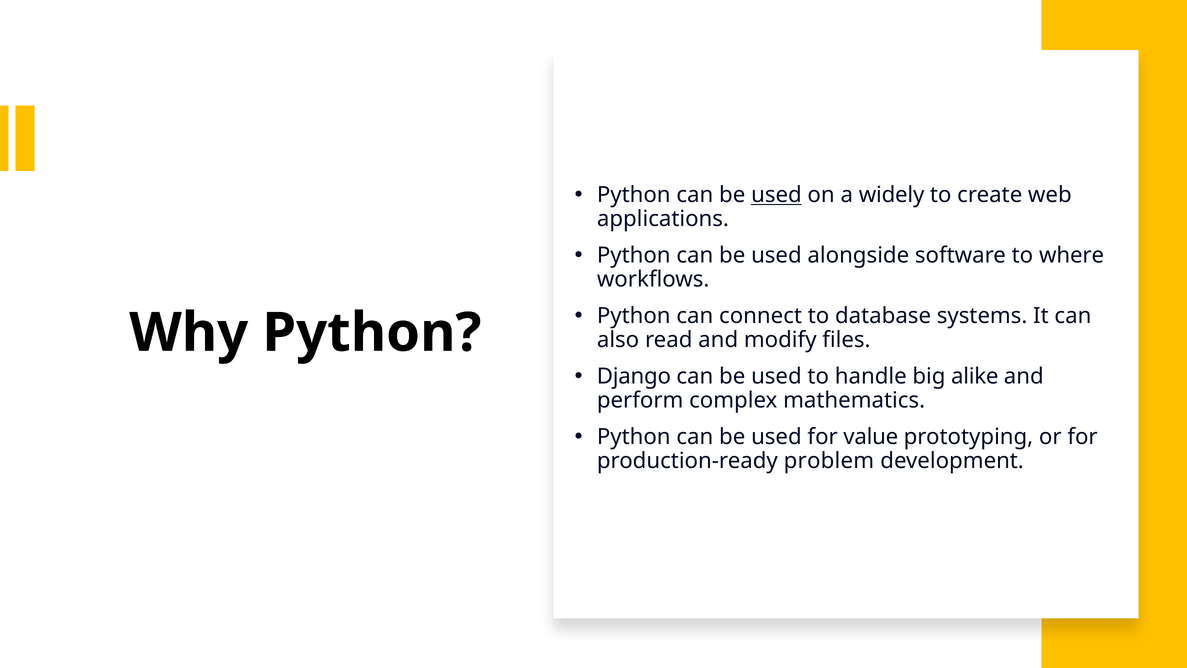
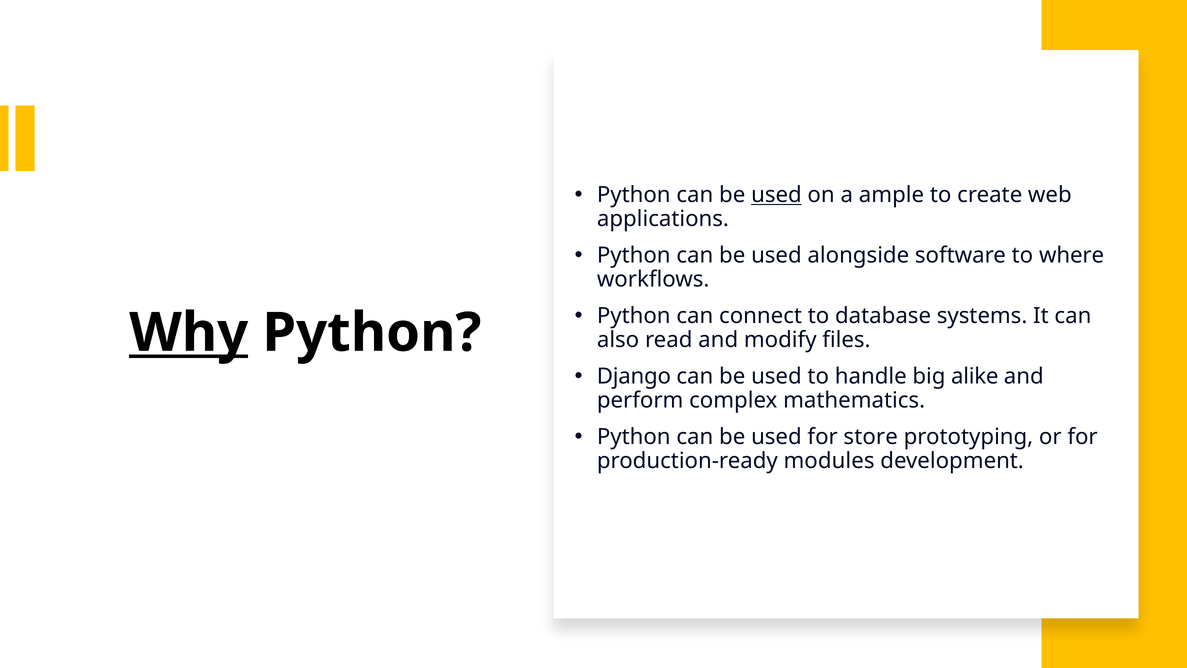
widely: widely -> ample (891, 195)
Why underline: none -> present (189, 333)
value: value -> store (871, 437)
problem: problem -> modules (829, 461)
